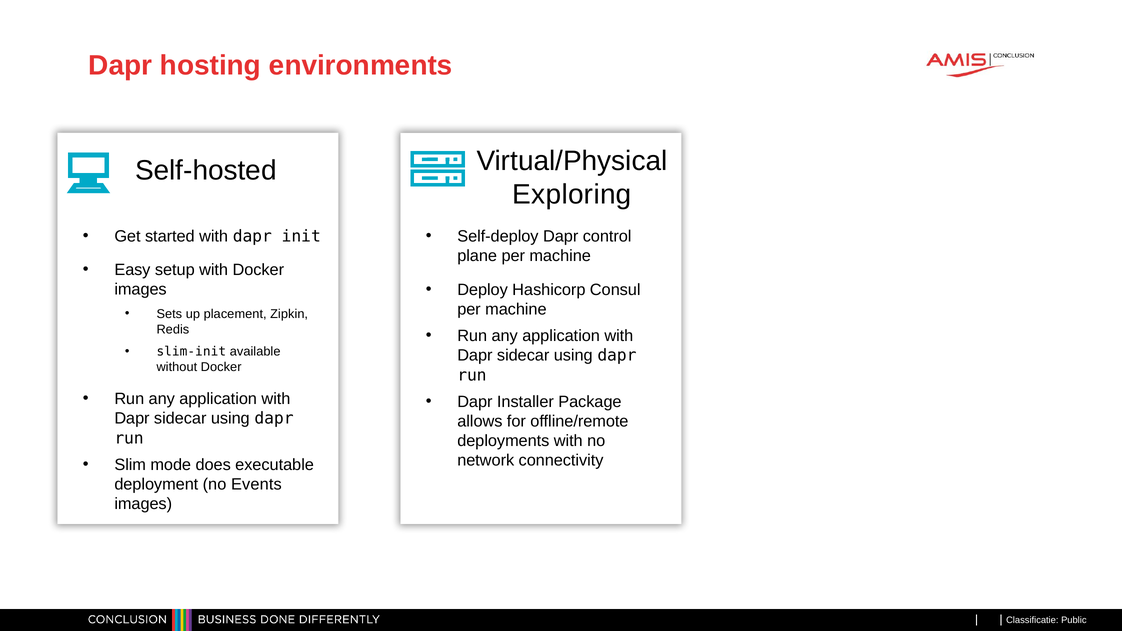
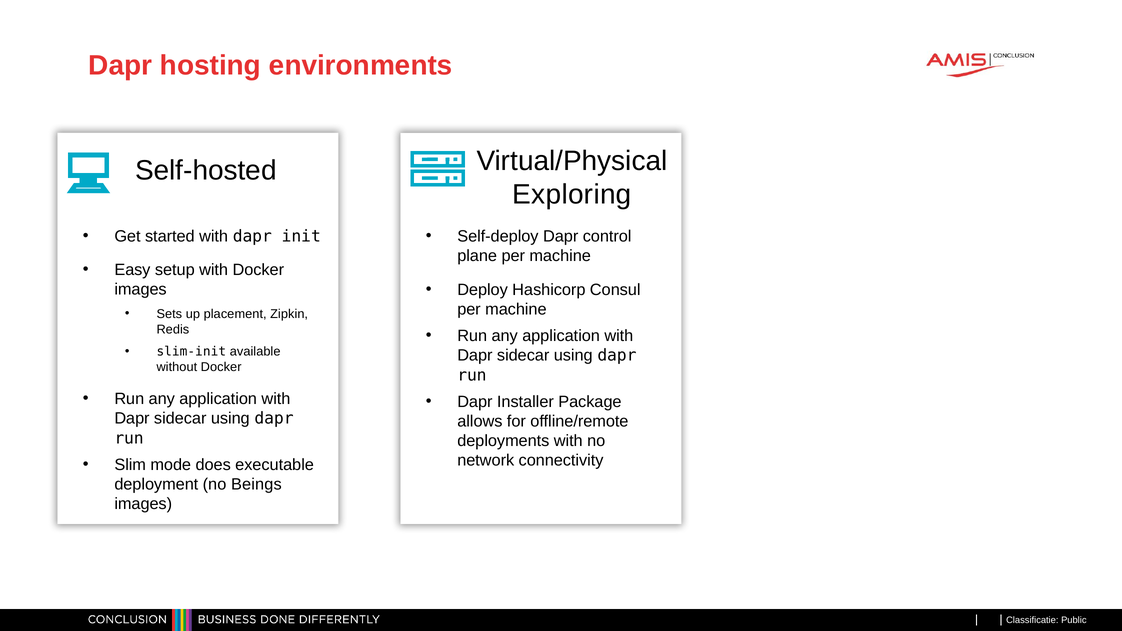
Events: Events -> Beings (256, 484)
